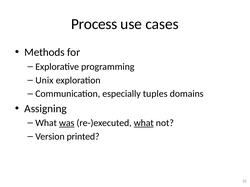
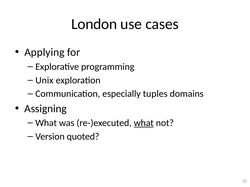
Process: Process -> London (94, 24)
Methods: Methods -> Applying (44, 52)
was underline: present -> none (67, 123)
printed: printed -> quoted (83, 137)
